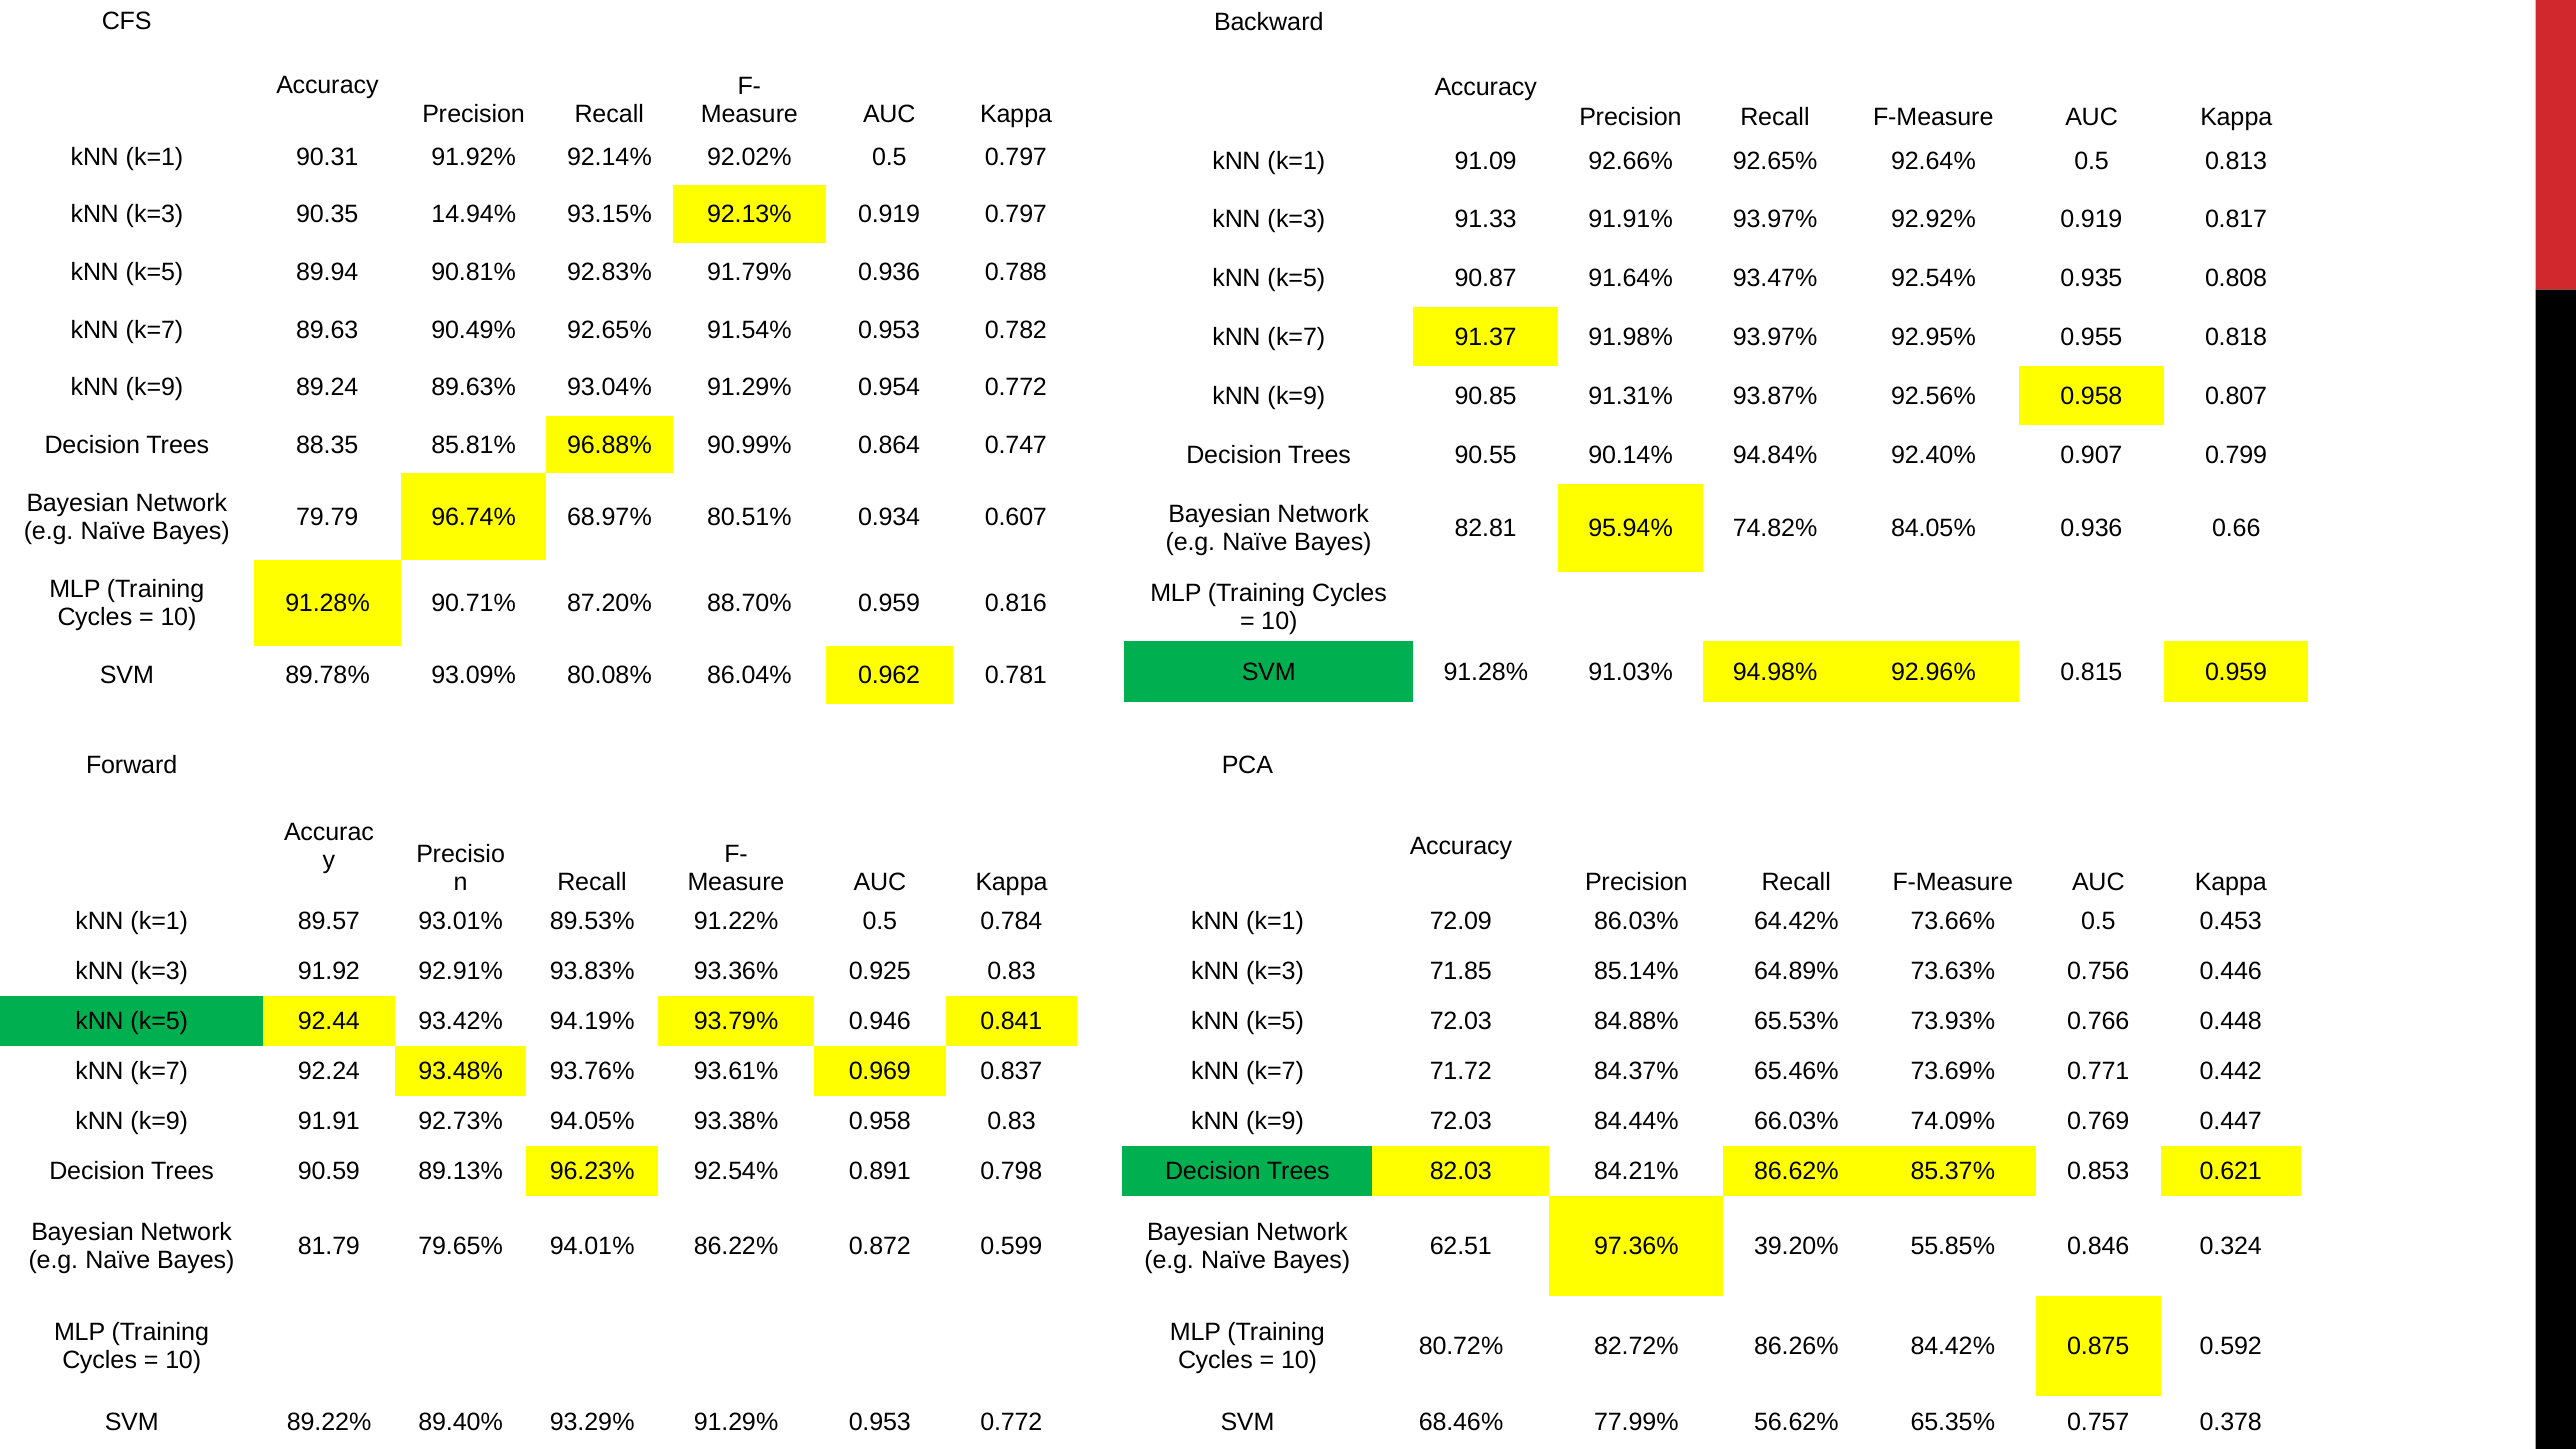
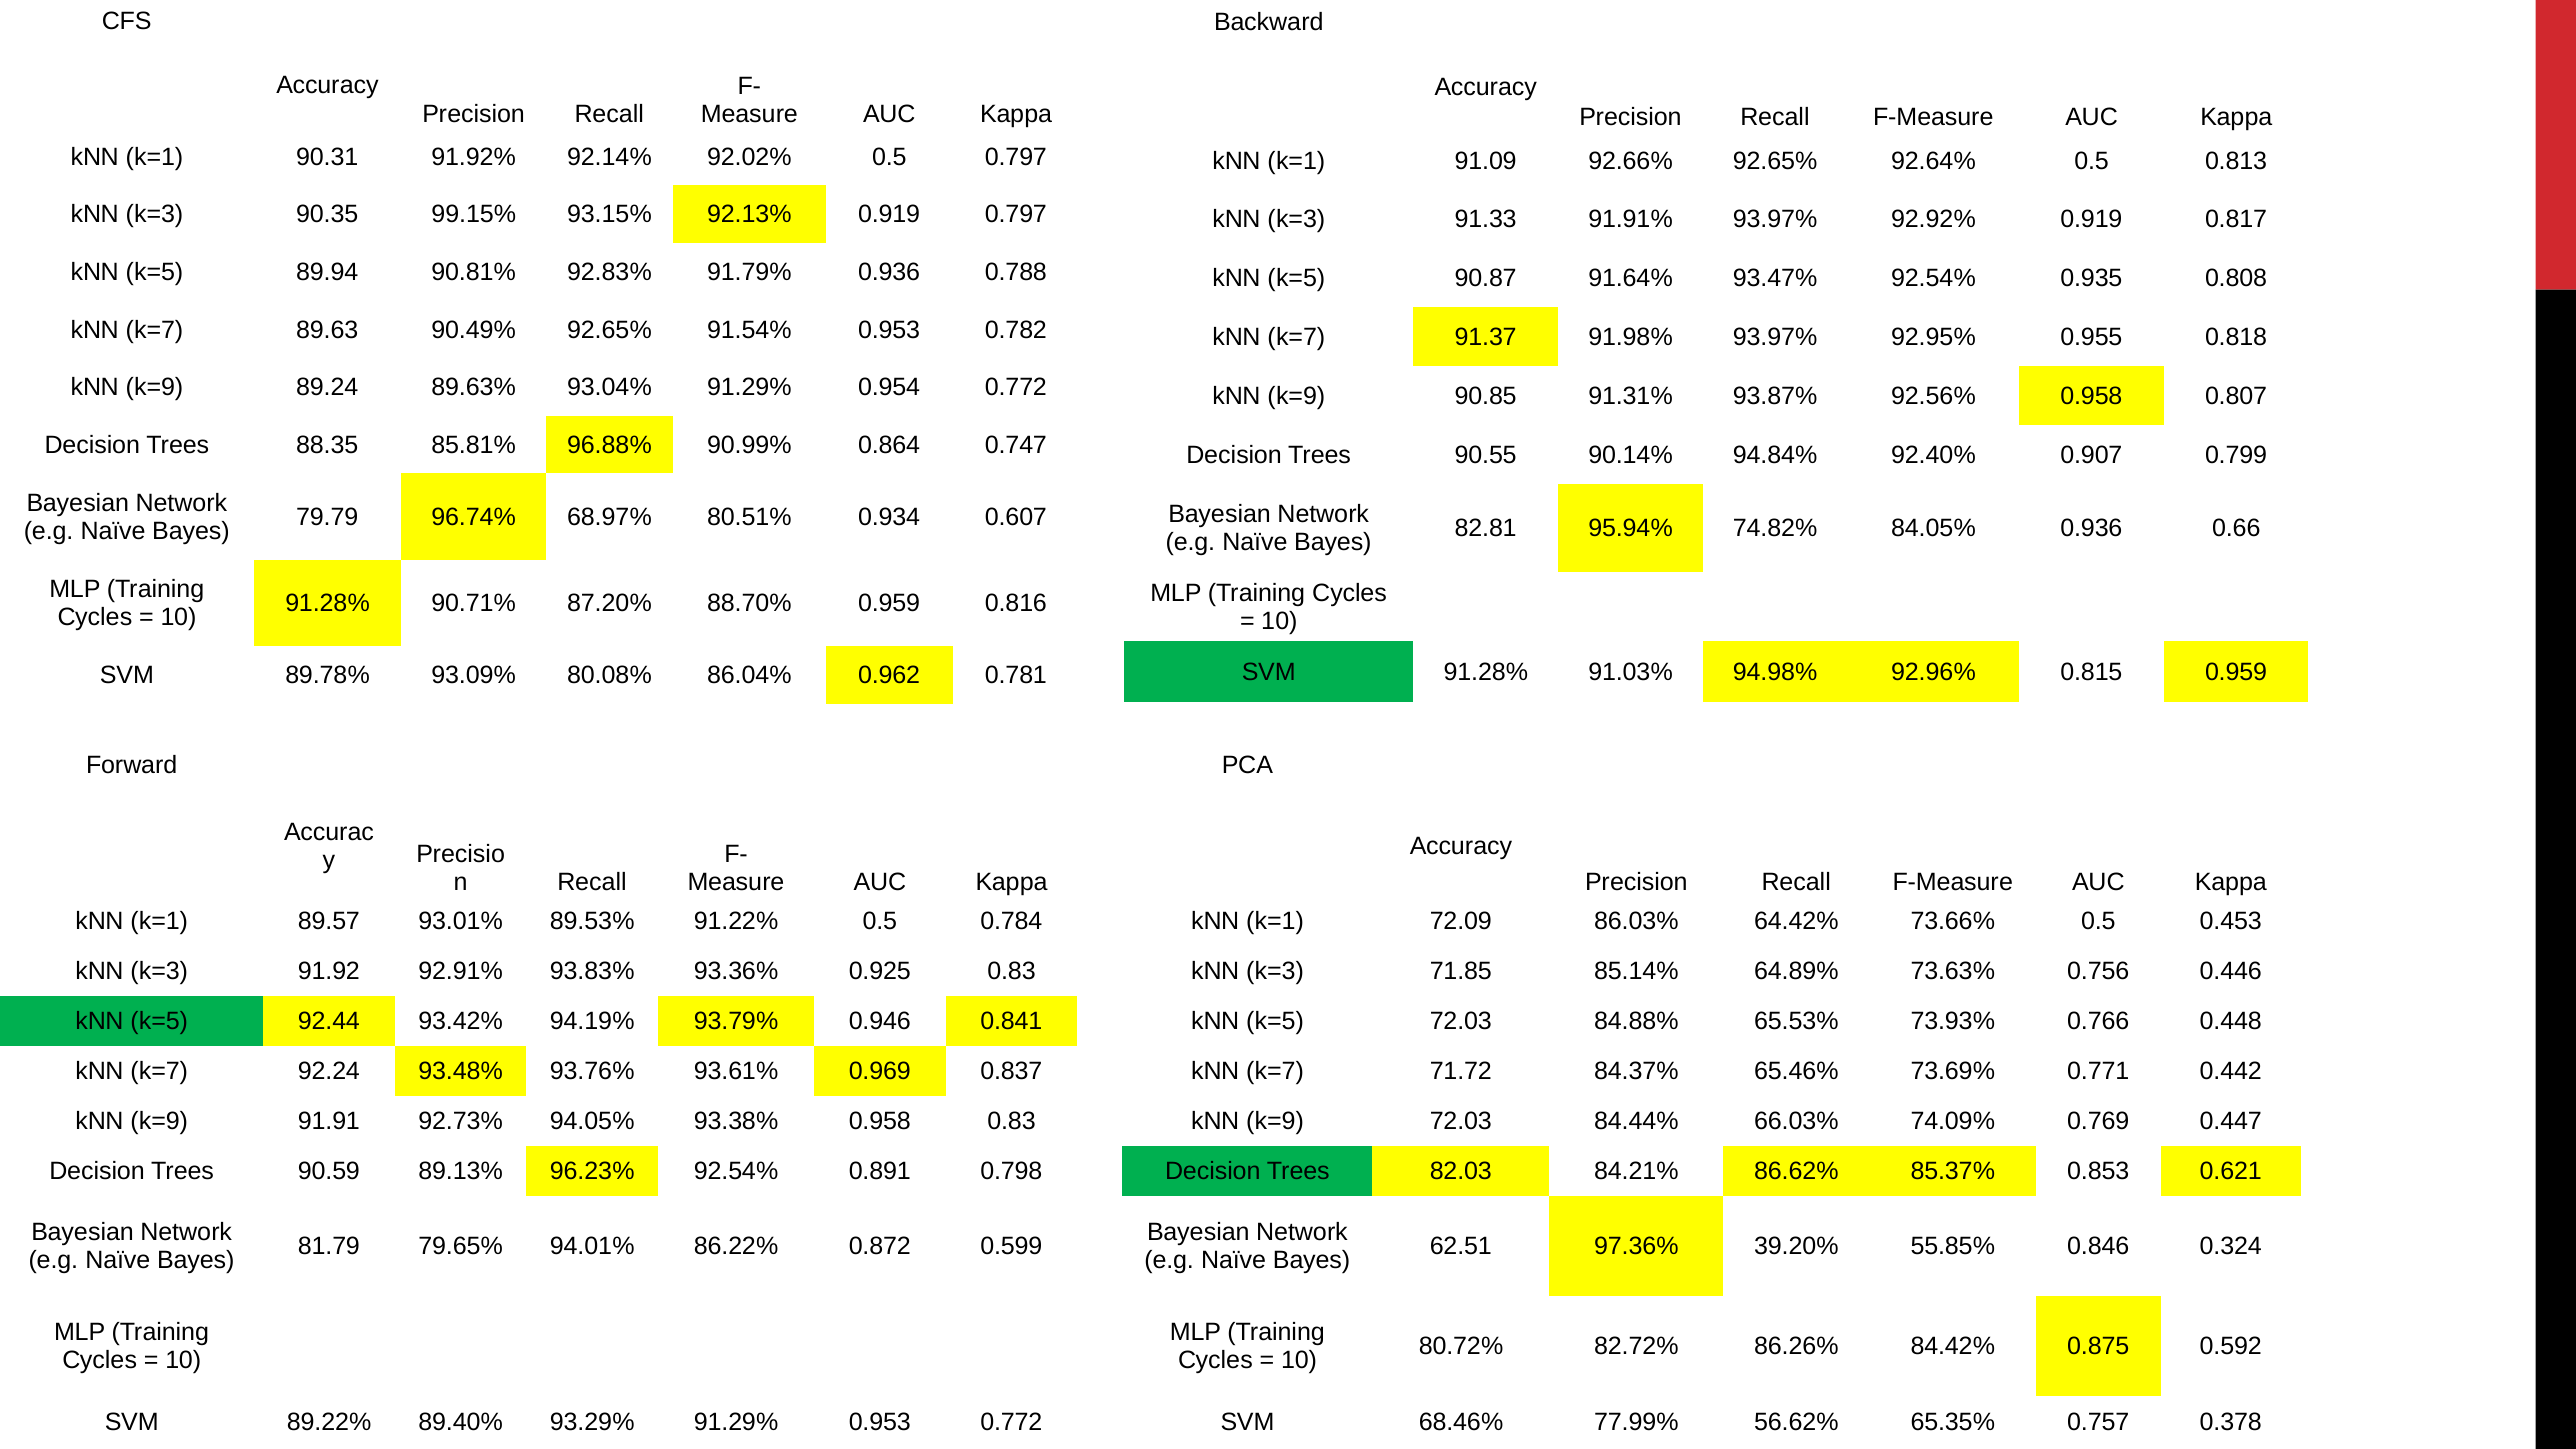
14.94%: 14.94% -> 99.15% (474, 215)
